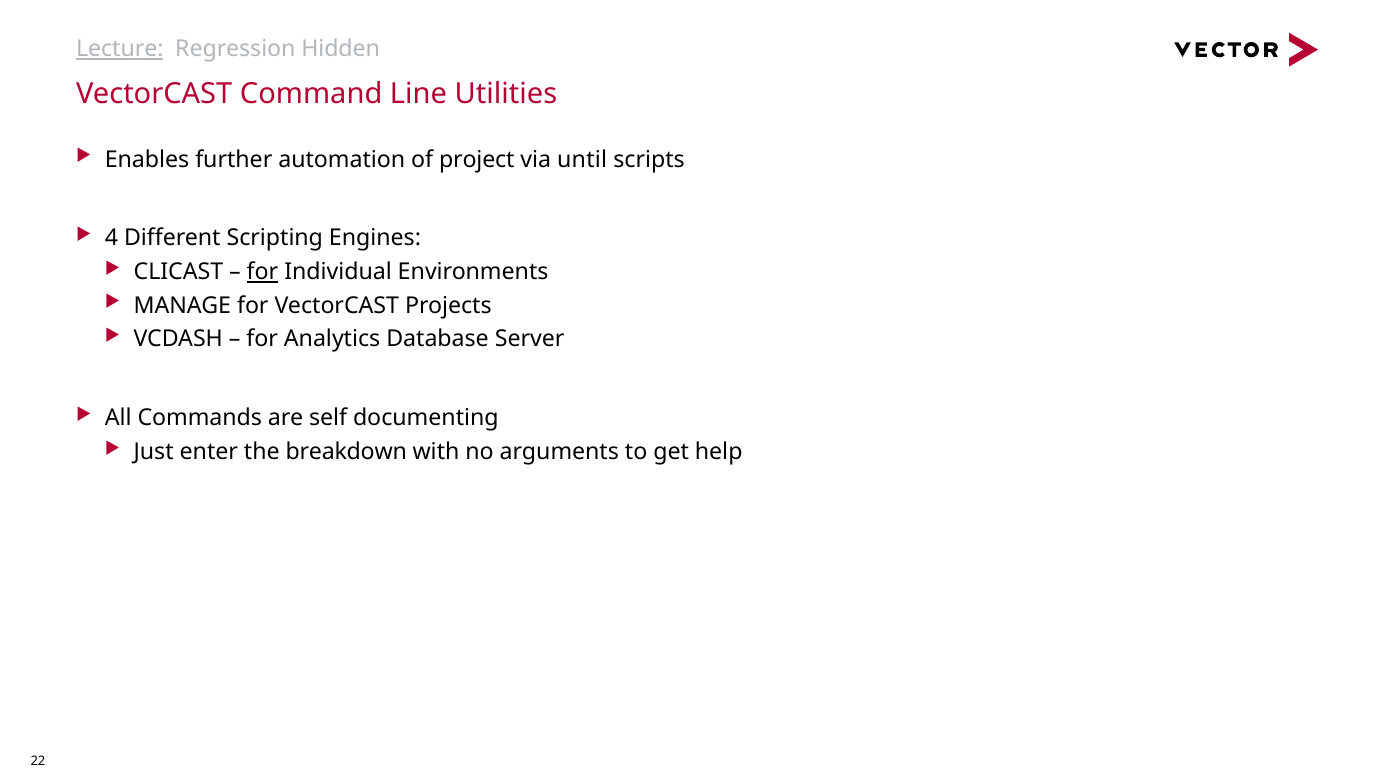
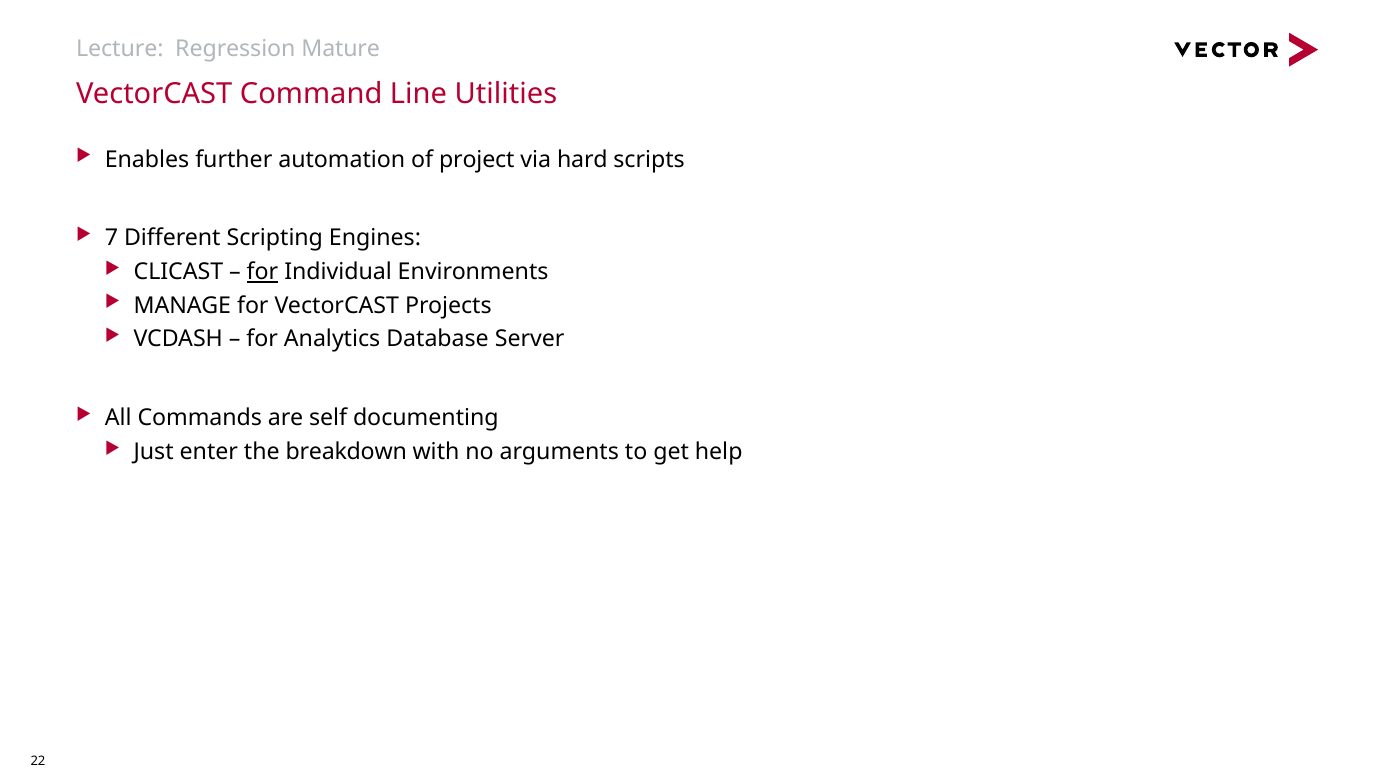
Lecture underline: present -> none (120, 49)
Hidden: Hidden -> Mature (341, 49)
until: until -> hard (582, 160)
4: 4 -> 7 (112, 238)
